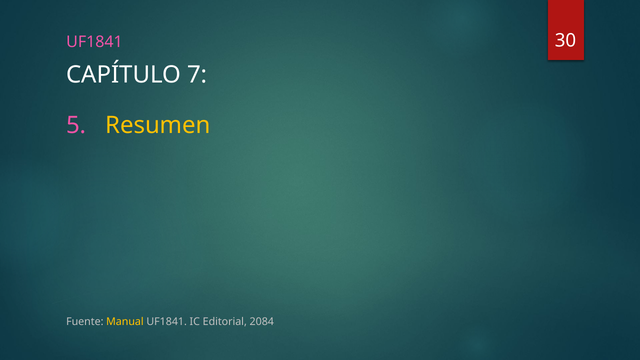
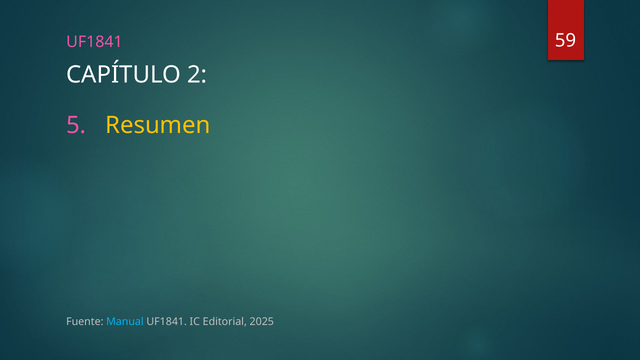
30: 30 -> 59 (565, 41)
7: 7 -> 2 (197, 75)
Manual colour: yellow -> light blue (125, 322)
2084: 2084 -> 2025 (262, 322)
